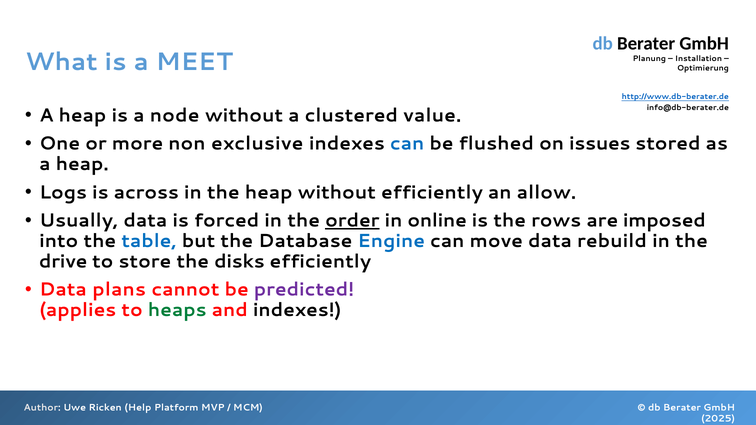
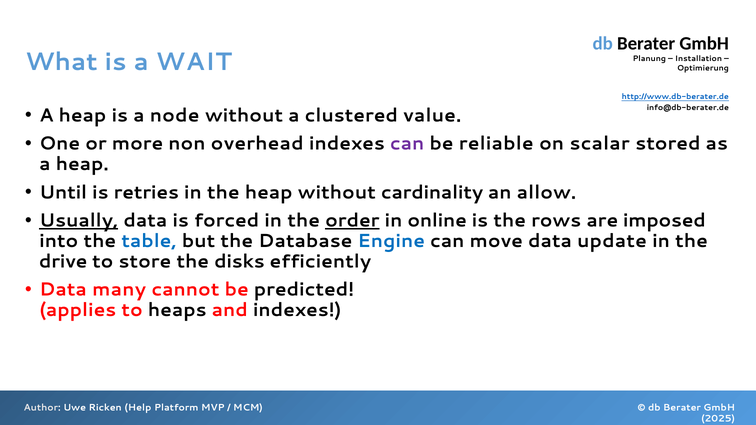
MEET: MEET -> WAIT (194, 62)
exclusive: exclusive -> overhead (257, 144)
can colour: blue -> purple (407, 144)
flushed: flushed -> reliable (496, 144)
issues: issues -> scalar (600, 144)
Logs: Logs -> Until (63, 192)
across: across -> retries (146, 192)
without efficiently: efficiently -> cardinality (432, 192)
Usually underline: none -> present (79, 221)
rebuild: rebuild -> update (612, 241)
plans: plans -> many (119, 290)
predicted colour: purple -> black (304, 290)
heaps colour: green -> black (177, 310)
